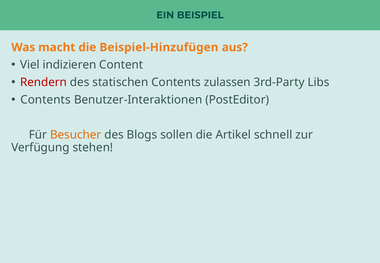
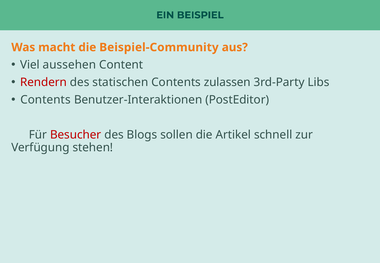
Beispiel-Hinzufügen: Beispiel-Hinzufügen -> Beispiel-Community (159, 47)
indizieren: indizieren -> aussehen (69, 65)
Besucher colour: orange -> red (76, 135)
